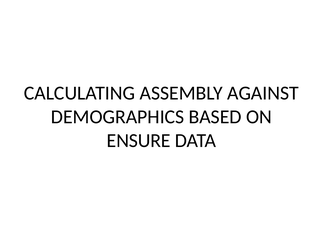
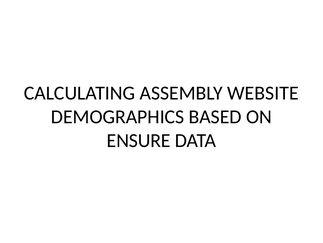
AGAINST: AGAINST -> WEBSITE (263, 93)
